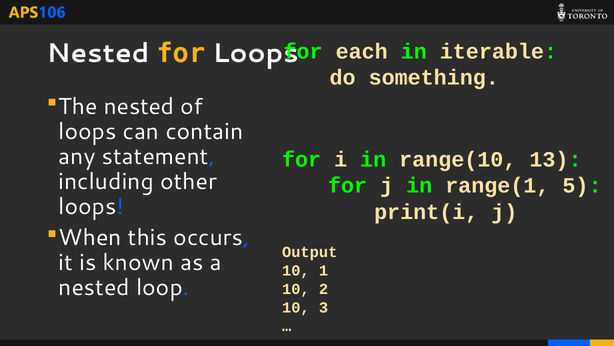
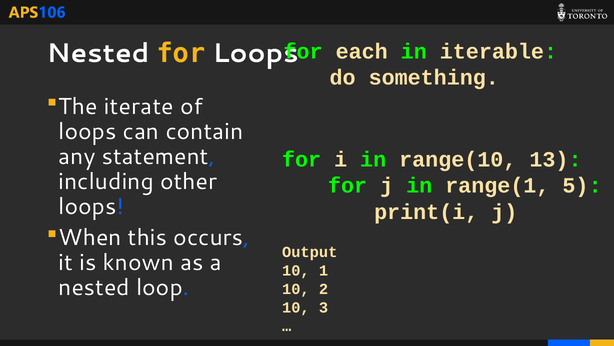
The nested: nested -> iterate (139, 107)
